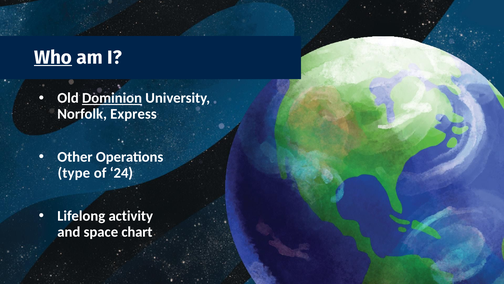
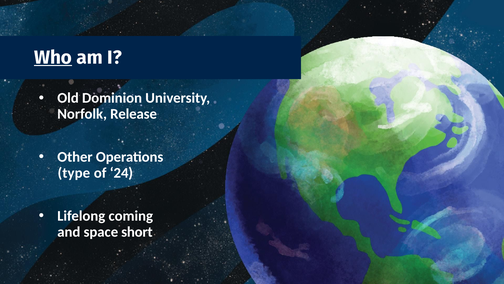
Dominion underline: present -> none (112, 98)
Express: Express -> Release (134, 114)
activity: activity -> coming (131, 216)
chart: chart -> short (137, 231)
